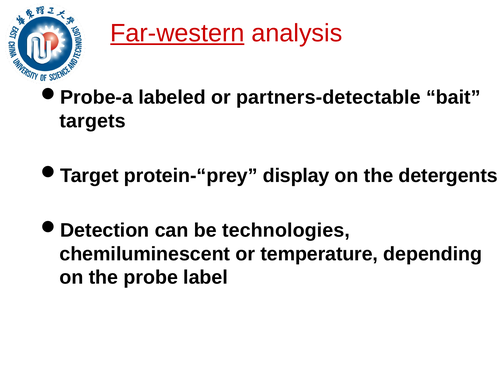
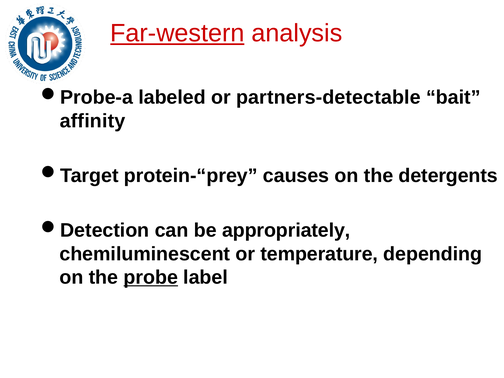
targets: targets -> affinity (93, 121)
display: display -> causes (296, 176)
technologies: technologies -> appropriately (286, 231)
probe underline: none -> present (151, 277)
